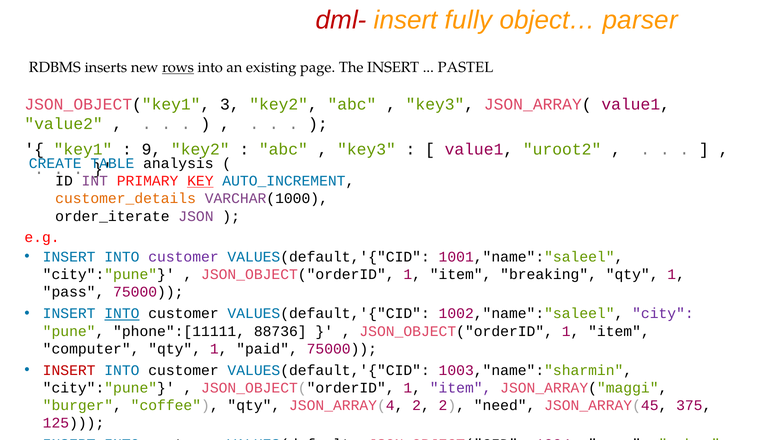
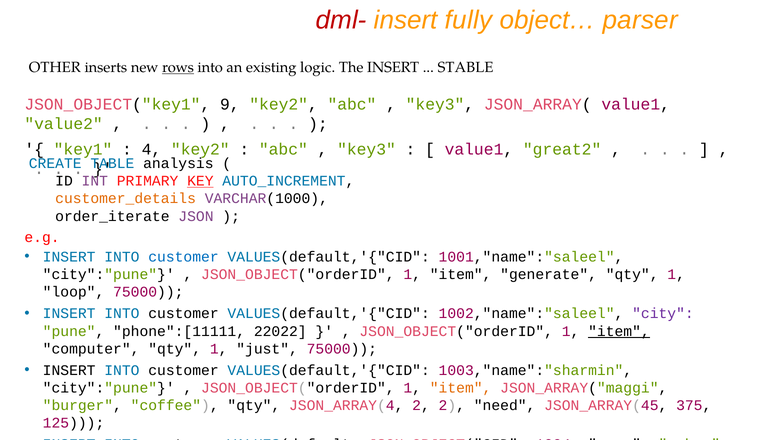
RDBMS: RDBMS -> OTHER (55, 67)
page: page -> logic (318, 67)
PASTEL: PASTEL -> STABLE (465, 67)
3: 3 -> 9 (230, 104)
9: 9 -> 4 (151, 149)
uroot2: uroot2 -> great2 (562, 149)
customer colour: purple -> blue (183, 257)
breaking: breaking -> generate (549, 274)
pass: pass -> loop (74, 292)
INTO underline: present -> none (122, 313)
88736: 88736 -> 22022 (280, 331)
item underline: none -> present (619, 331)
paid: paid -> just (267, 349)
INSERT colour: red -> black (69, 370)
item colour: purple -> orange (461, 388)
